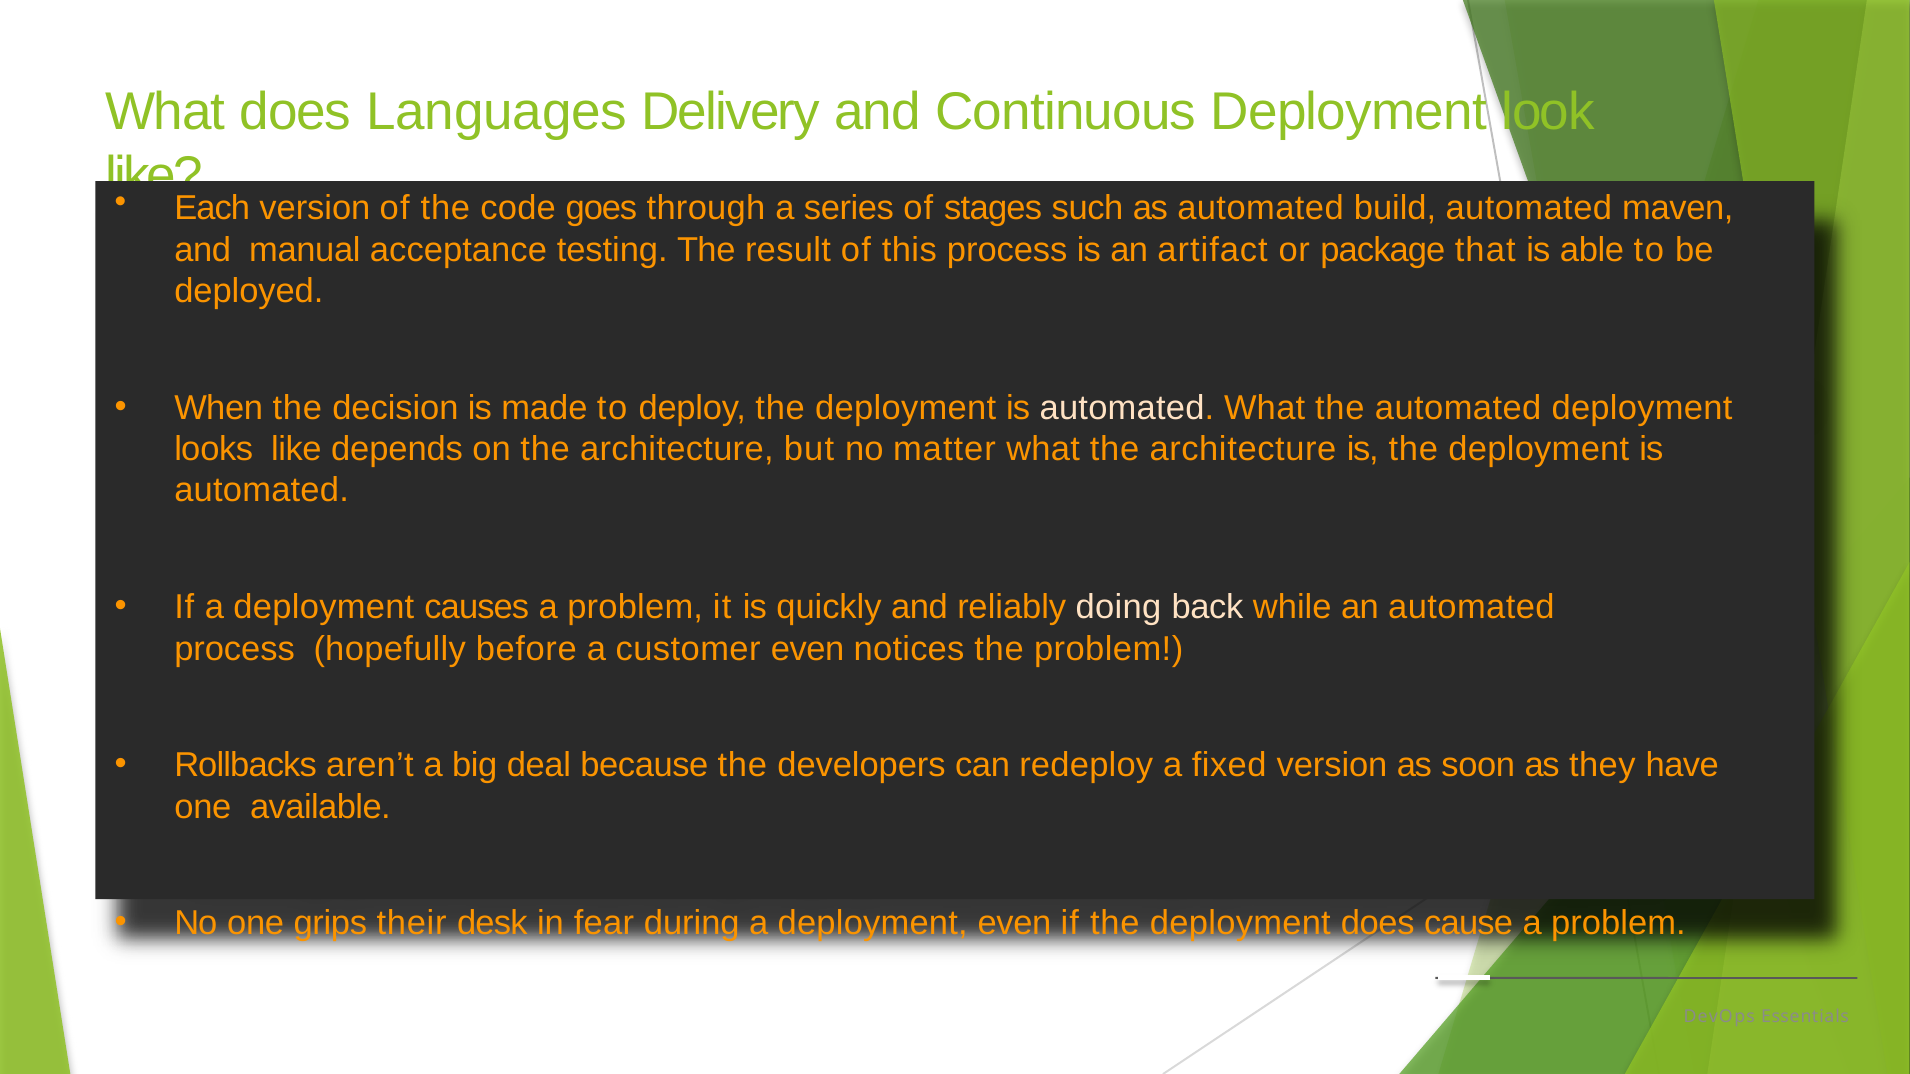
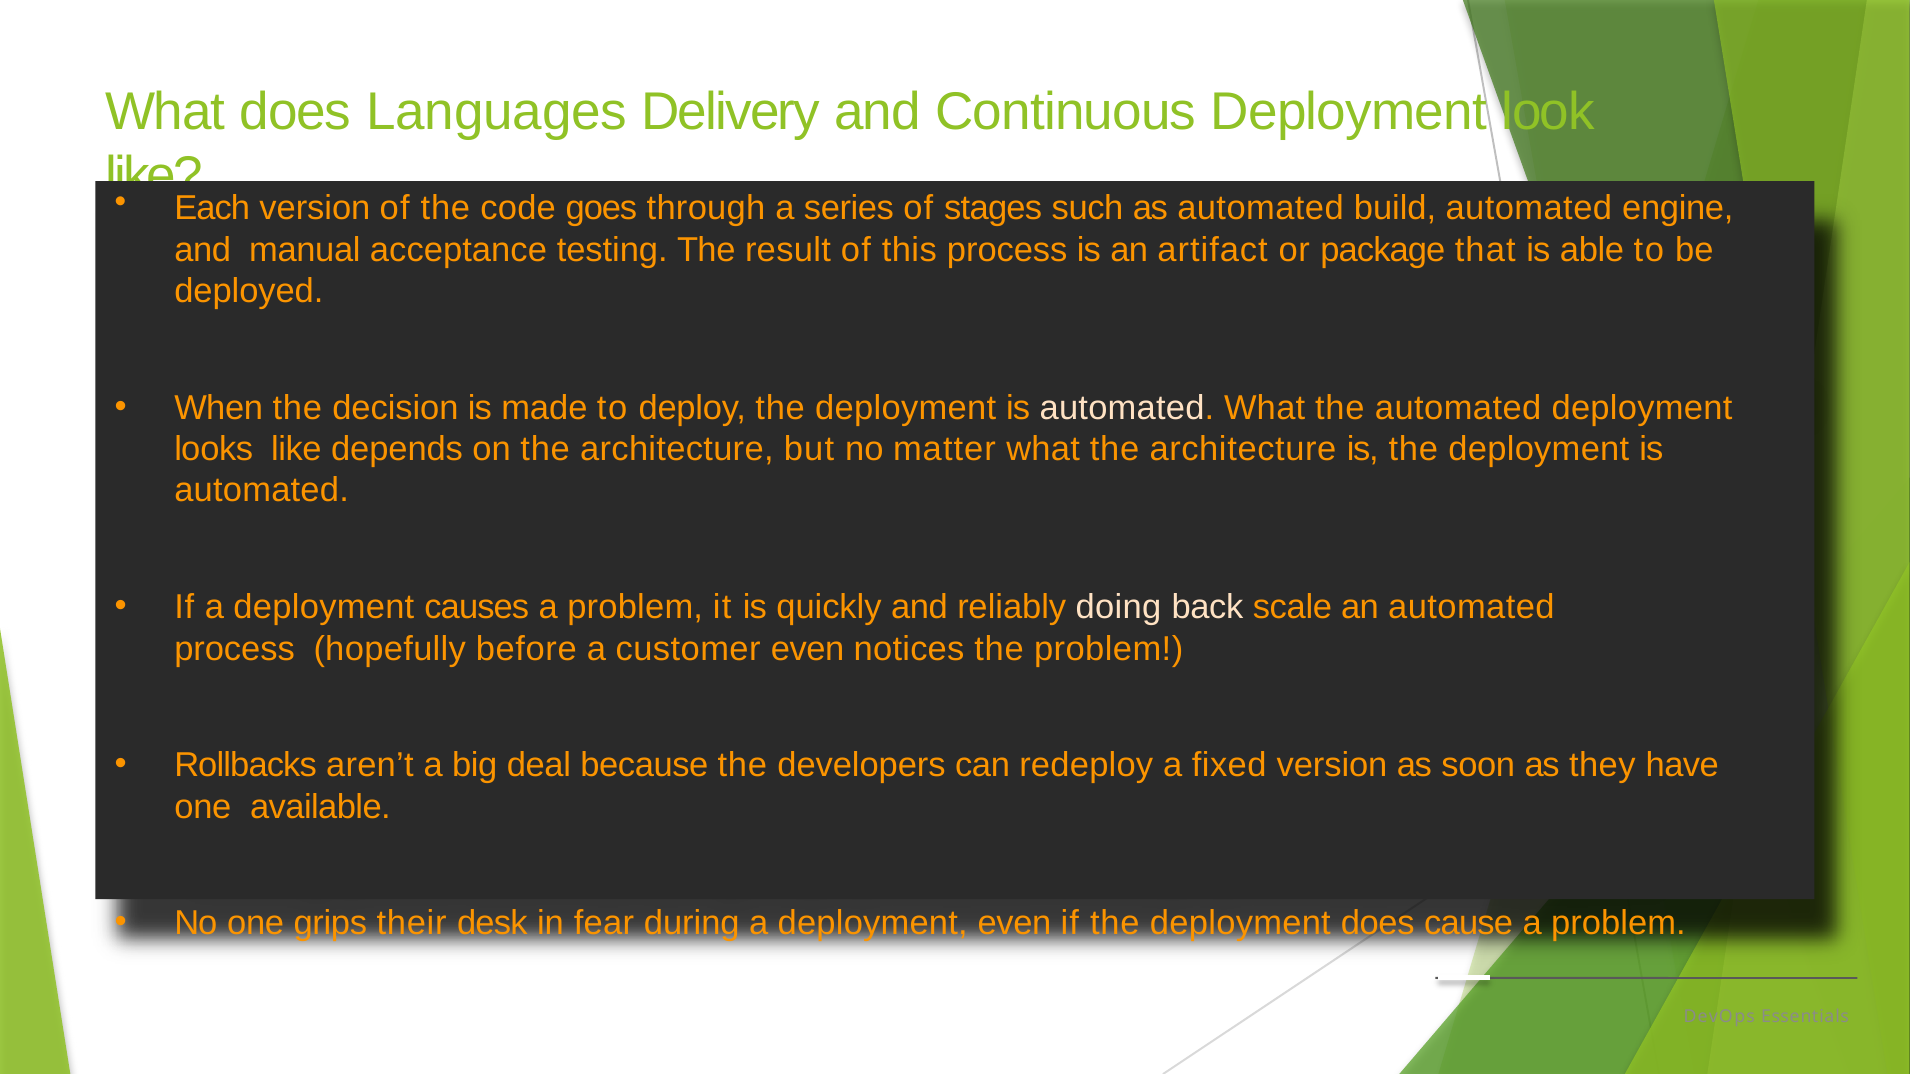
maven: maven -> engine (1678, 208)
while: while -> scale (1292, 607)
